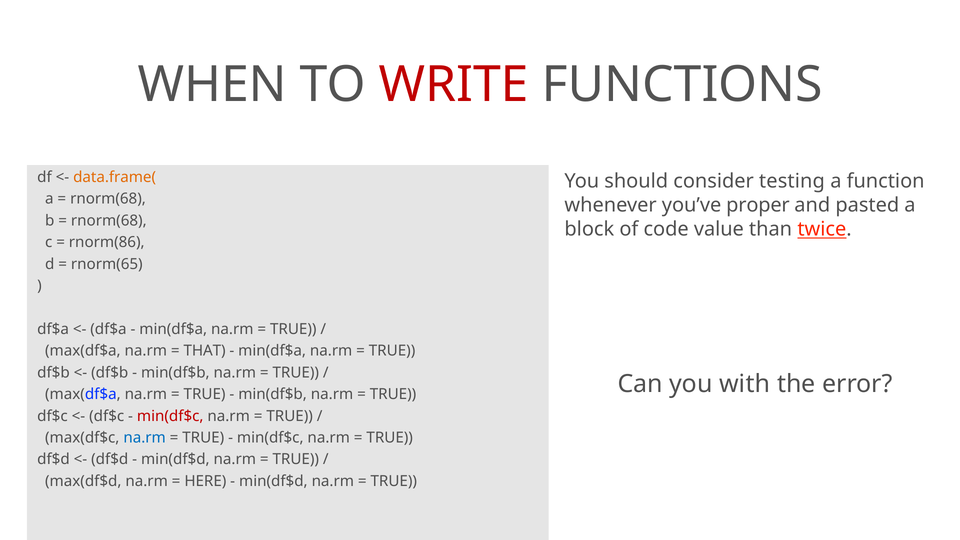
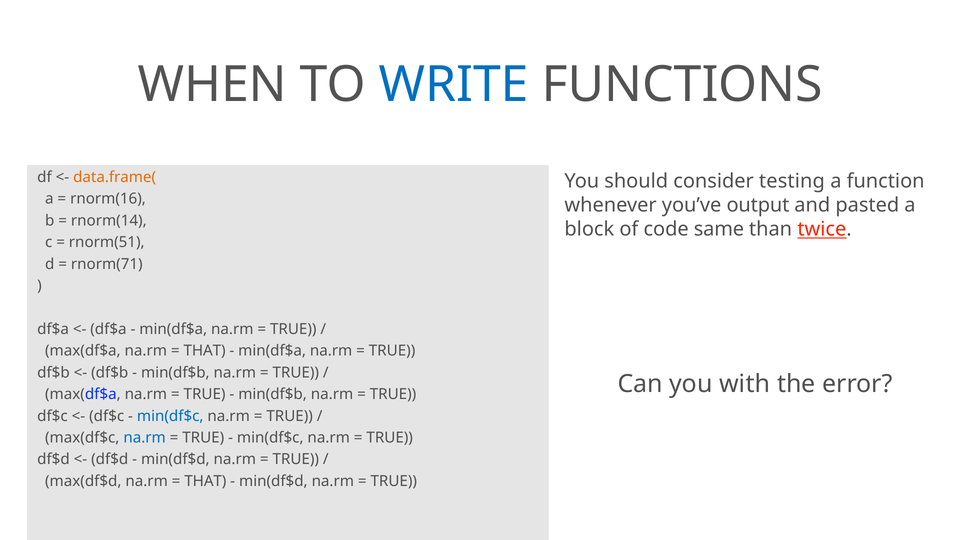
WRITE colour: red -> blue (454, 85)
rnorm(68: rnorm(68 -> rnorm(16 (108, 199)
proper: proper -> output (758, 205)
rnorm(68: rnorm(68 -> rnorm(14 (109, 221)
value: value -> same (719, 229)
rnorm(86: rnorm(86 -> rnorm(51 (107, 242)
rnorm(65: rnorm(65 -> rnorm(71 (107, 264)
min(df$c colour: red -> blue (170, 416)
HERE: HERE -> THAT (205, 481)
